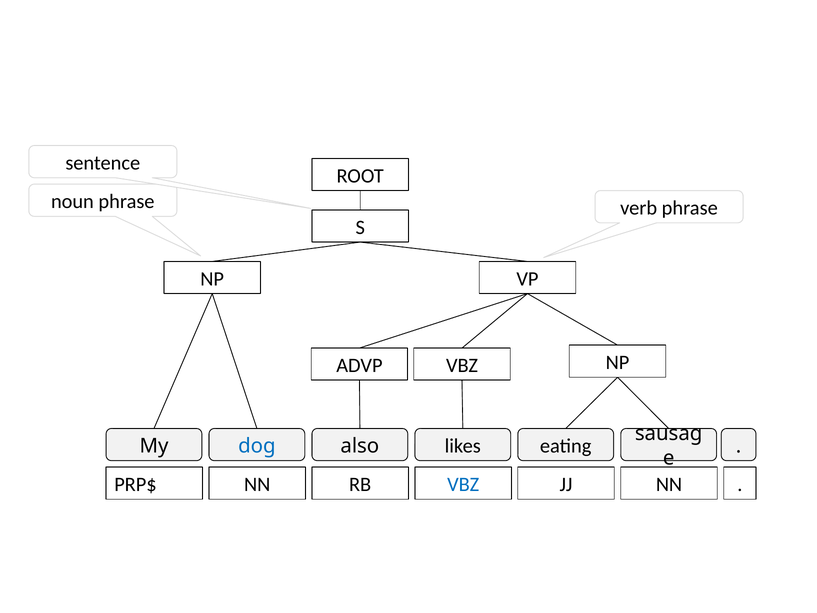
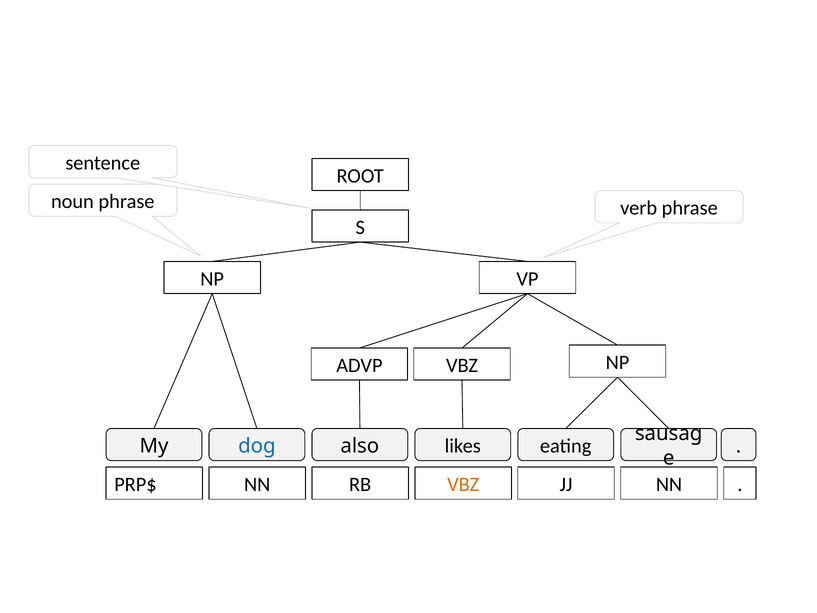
VBZ colour: blue -> orange (463, 484)
